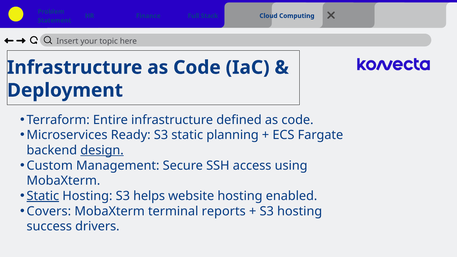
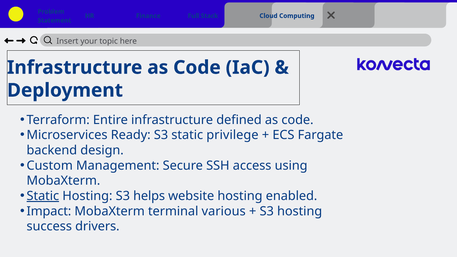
planning: planning -> privilege (232, 135)
design underline: present -> none (102, 150)
Covers: Covers -> Impact (49, 211)
reports: reports -> various (224, 211)
